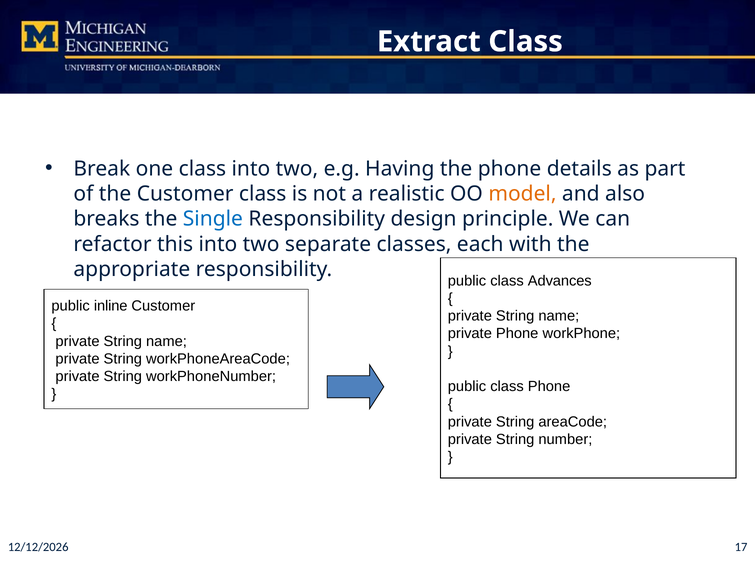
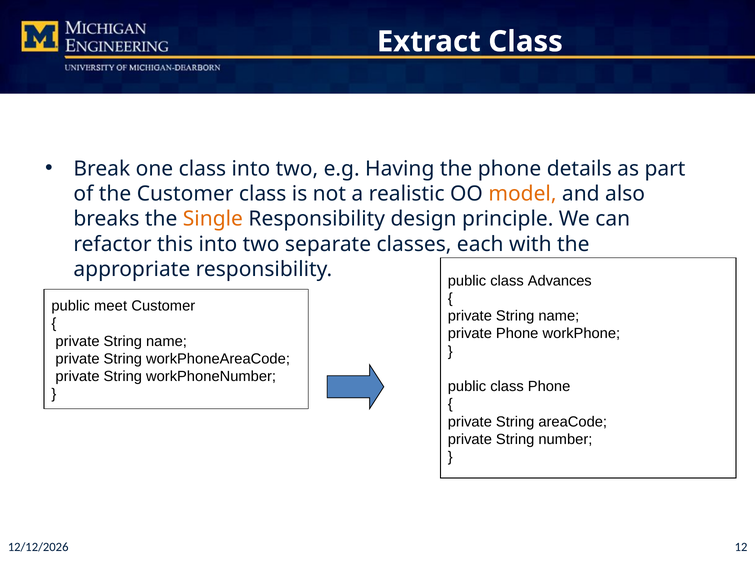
Single colour: blue -> orange (213, 219)
inline: inline -> meet (111, 306)
17: 17 -> 12 (741, 547)
